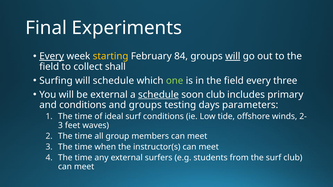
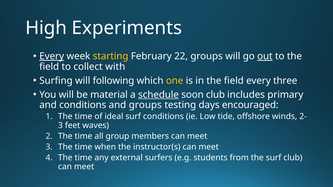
Final: Final -> High (46, 28)
84: 84 -> 22 (181, 56)
will underline: present -> none (233, 56)
out underline: none -> present (265, 56)
shall: shall -> with (115, 67)
will schedule: schedule -> following (114, 81)
one colour: light green -> yellow (175, 81)
be external: external -> material (109, 95)
parameters: parameters -> encouraged (250, 105)
